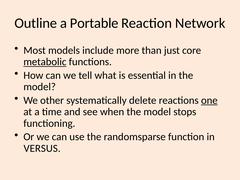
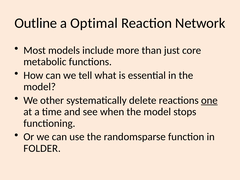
Portable: Portable -> Optimal (94, 23)
metabolic underline: present -> none (45, 62)
VERSUS: VERSUS -> FOLDER (42, 148)
